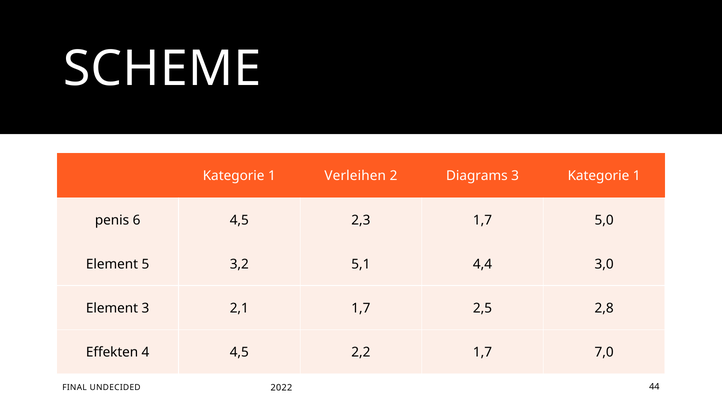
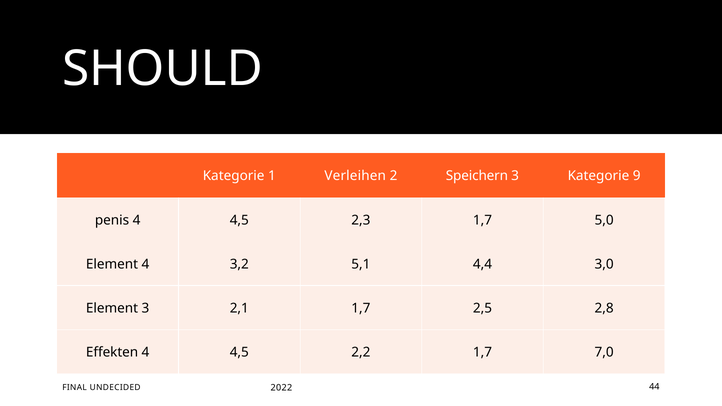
SCHEME: SCHEME -> SHOULD (163, 69)
Diagrams: Diagrams -> Speichern (477, 176)
3 Kategorie 1: 1 -> 9 (637, 176)
penis 6: 6 -> 4 (137, 220)
Element 5: 5 -> 4 (145, 264)
